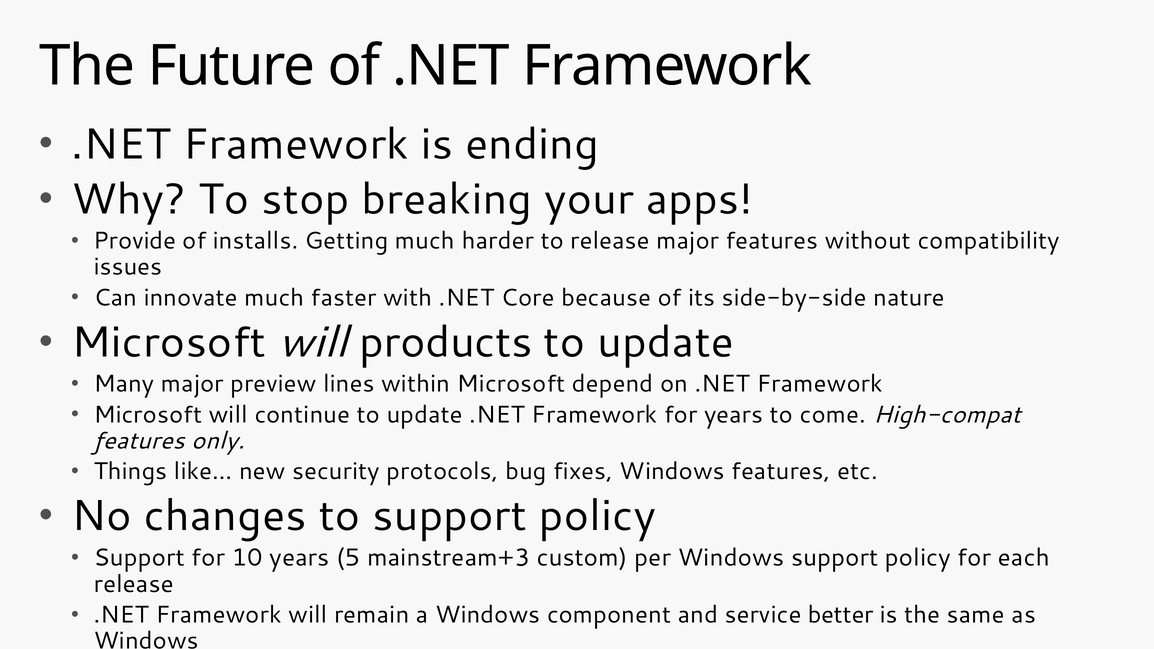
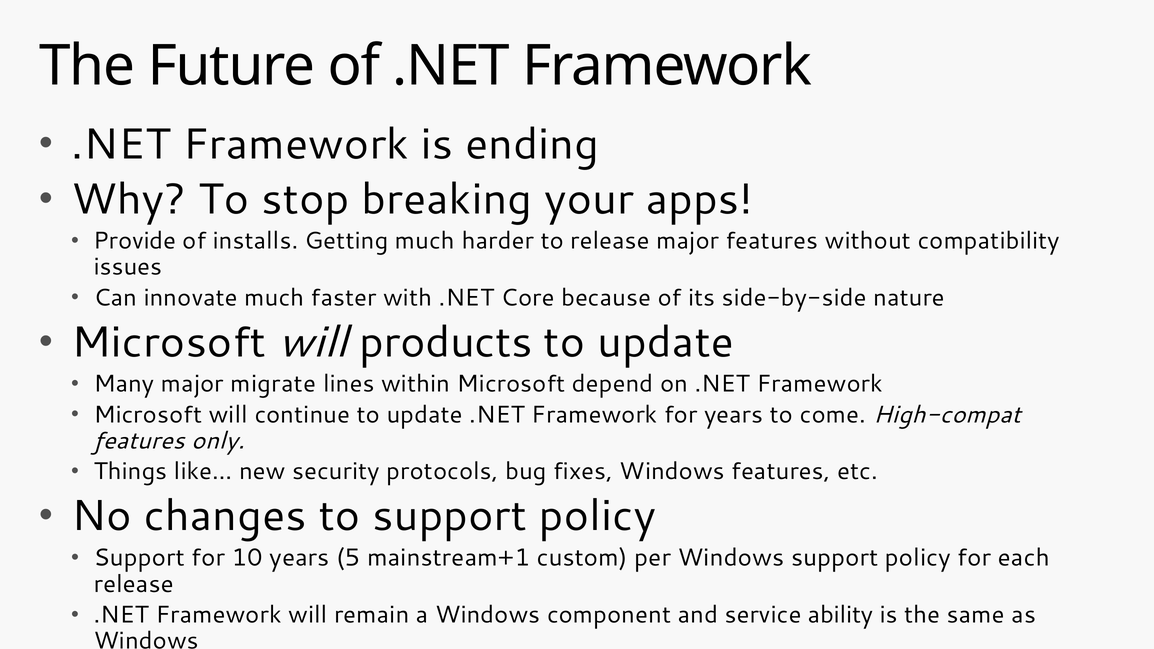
preview: preview -> migrate (273, 384)
mainstream+3: mainstream+3 -> mainstream+1 (449, 558)
better: better -> ability (841, 615)
